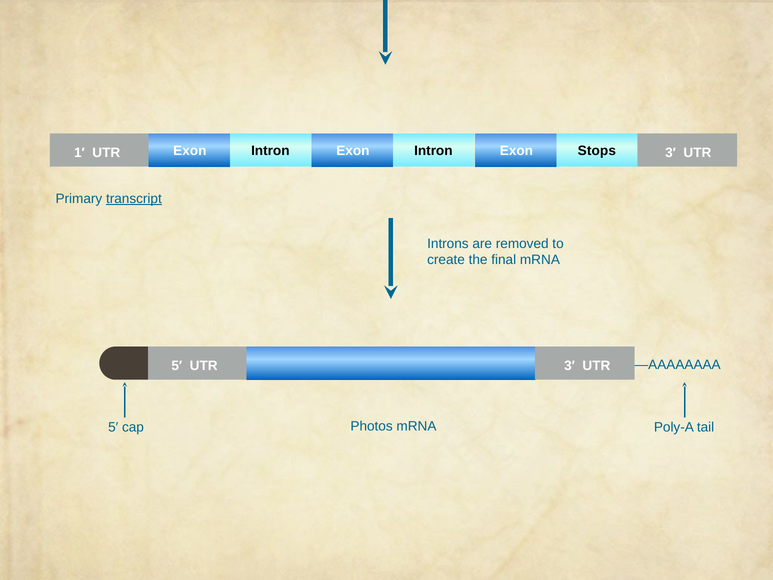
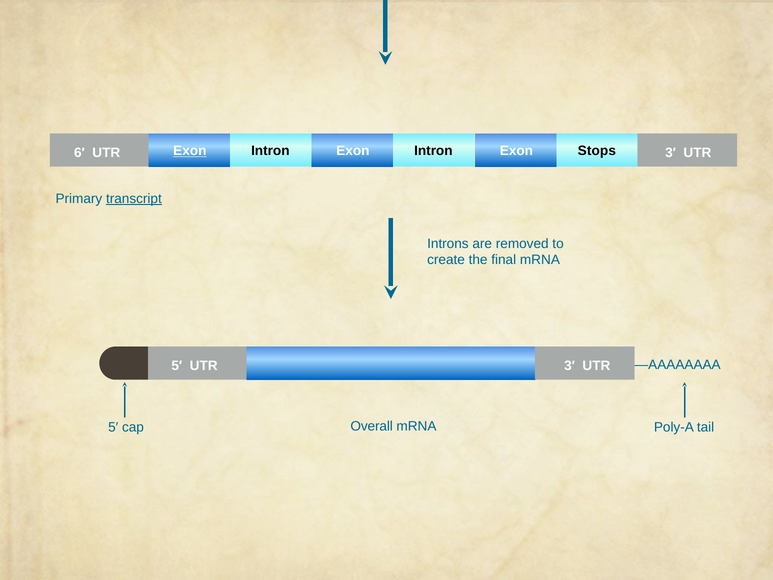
1′: 1′ -> 6′ (79, 153)
Exon underline: none -> present (190, 151)
Photos: Photos -> Overall (372, 426)
